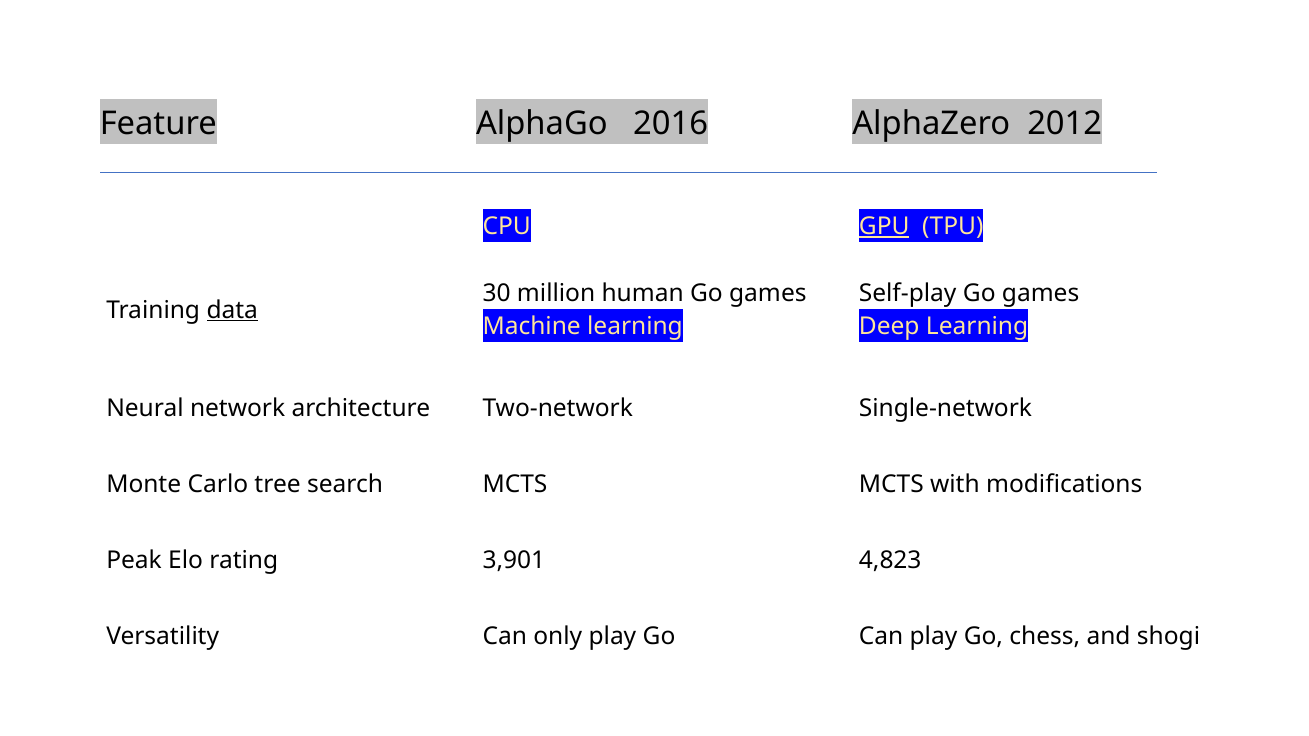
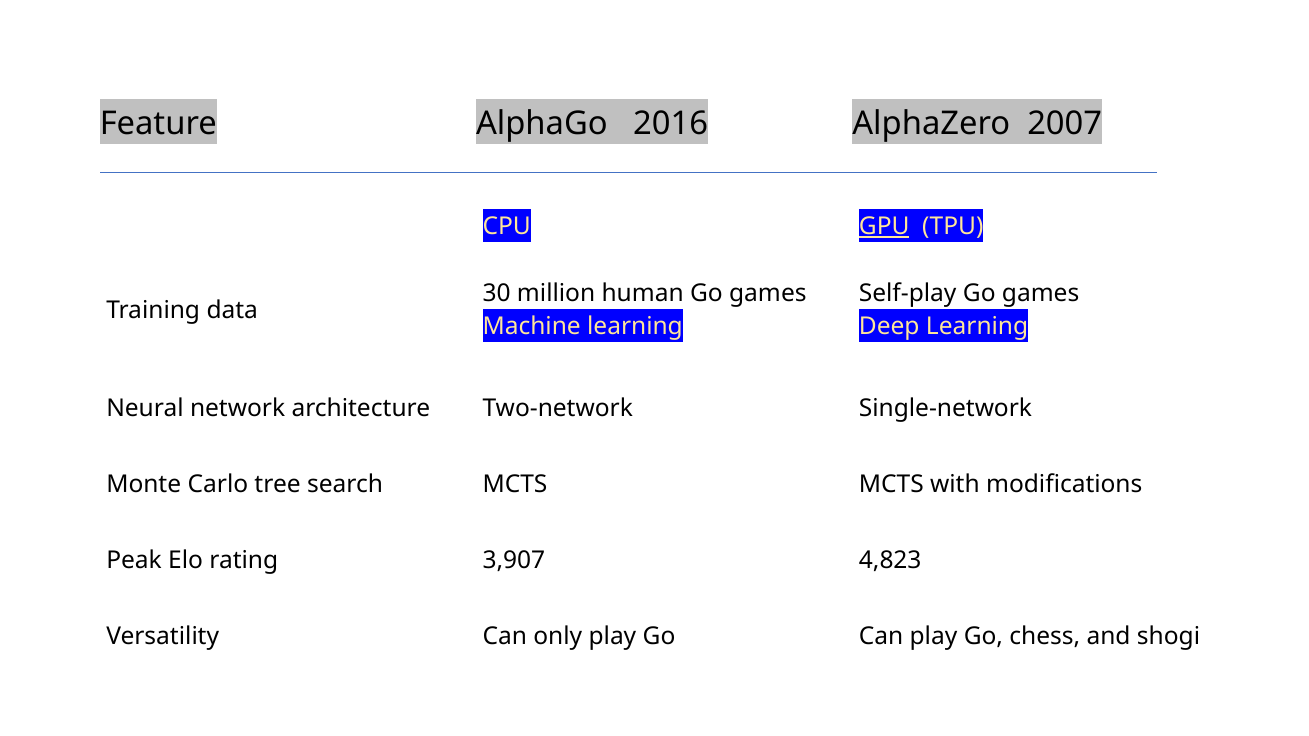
2012: 2012 -> 2007 (1065, 123)
data underline: present -> none (232, 310)
3,901: 3,901 -> 3,907 (514, 560)
